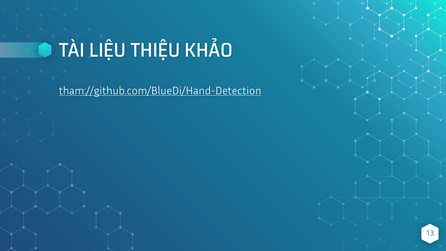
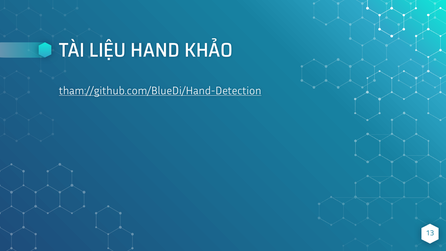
THIỆU: THIỆU -> HAND (155, 50)
